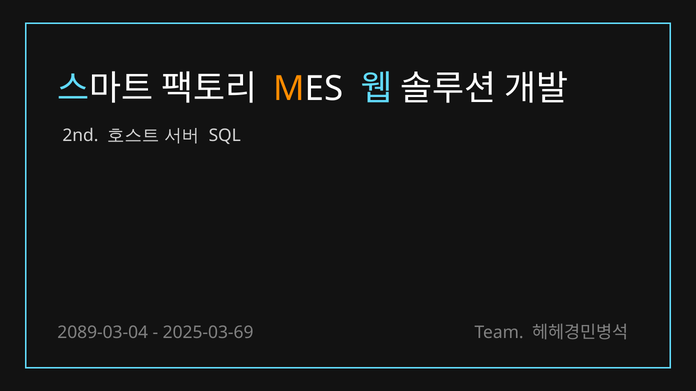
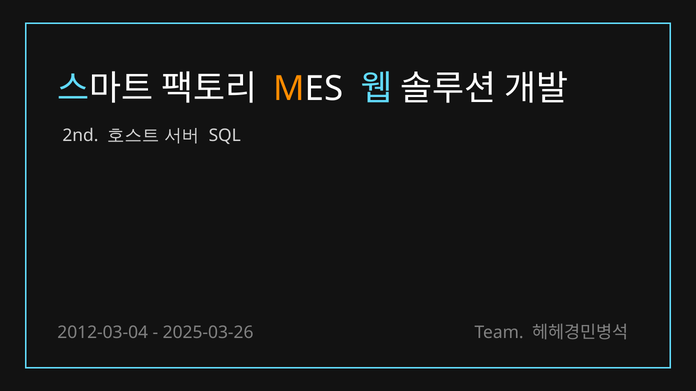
2089-03-04: 2089-03-04 -> 2012-03-04 (103, 333)
2025-03-69: 2025-03-69 -> 2025-03-26 (208, 333)
